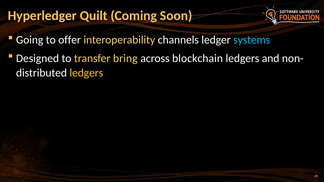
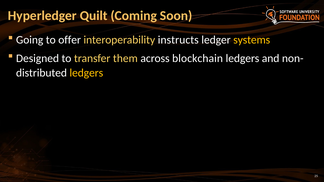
channels: channels -> instructs (178, 40)
systems colour: light blue -> yellow (252, 40)
bring: bring -> them (125, 58)
